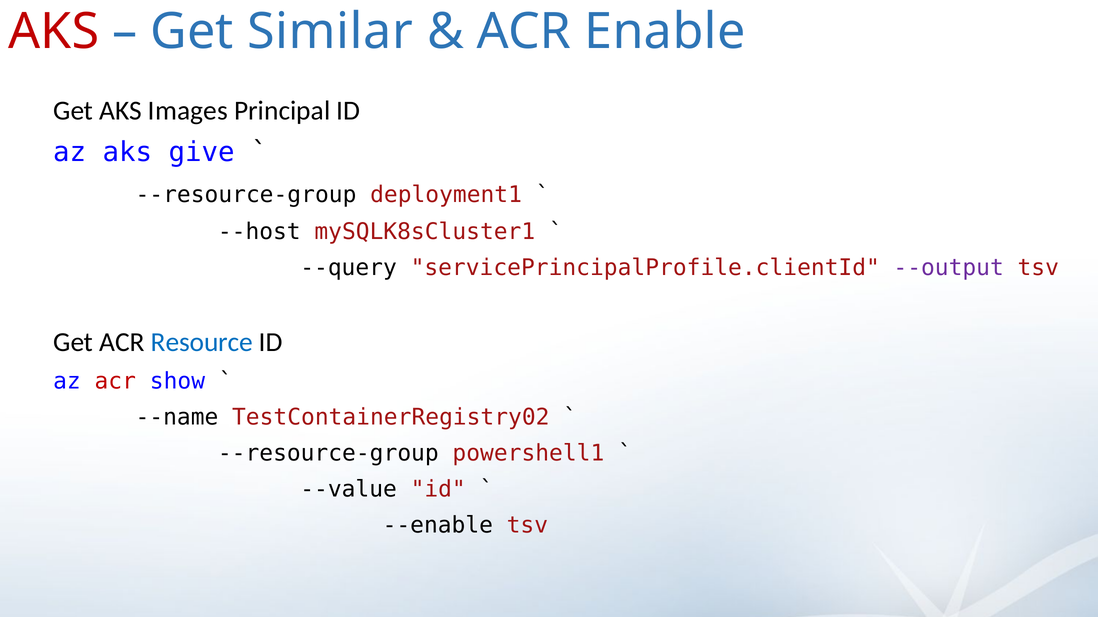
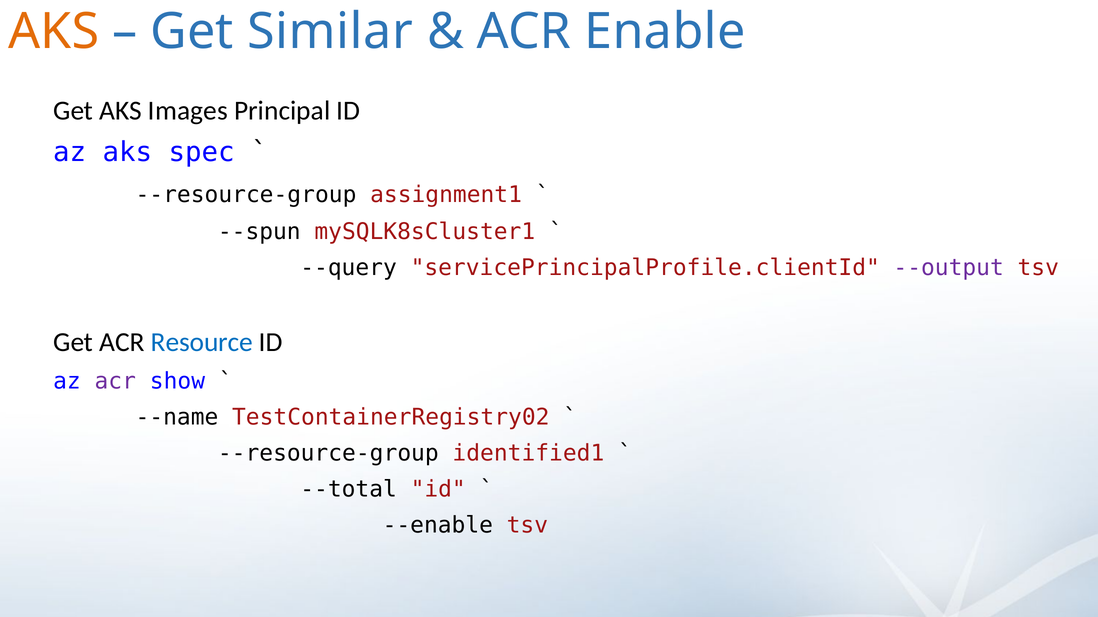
AKS colour: red -> orange (54, 32)
give: give -> spec (202, 152)
deployment1: deployment1 -> assignment1 (446, 195)
--host: --host -> --spun (259, 232)
acr colour: red -> purple (115, 381)
powershell1: powershell1 -> identified1 (528, 454)
--value: --value -> --total (349, 490)
